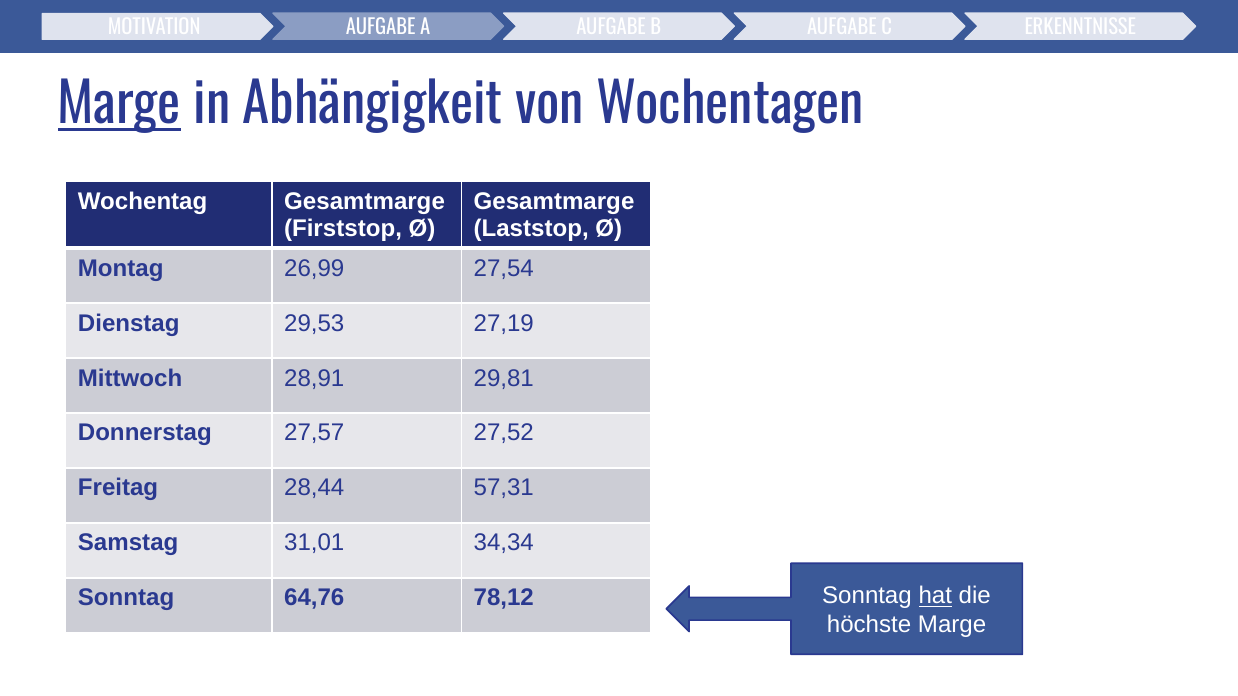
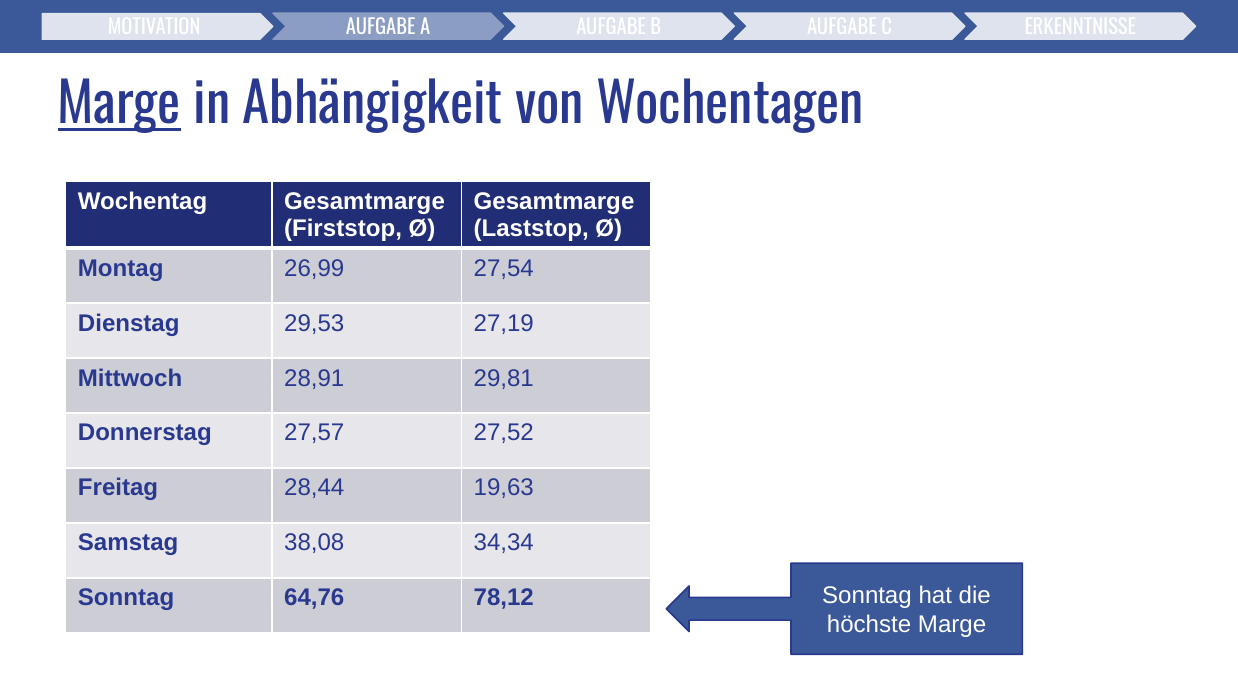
57,31: 57,31 -> 19,63 (504, 488)
31,01: 31,01 -> 38,08 (314, 543)
hat underline: present -> none (935, 596)
